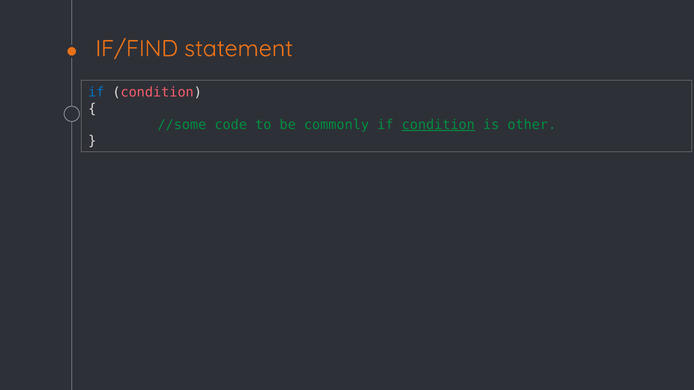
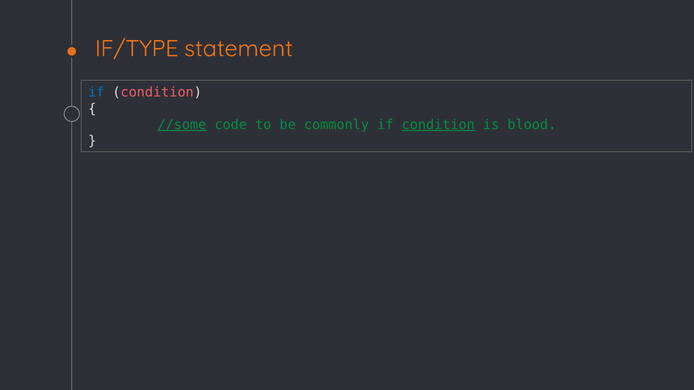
IF/FIND: IF/FIND -> IF/TYPE (137, 49)
//some underline: none -> present (182, 125)
other: other -> blood (532, 125)
